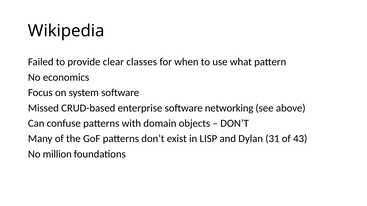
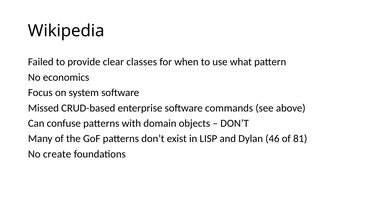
networking: networking -> commands (229, 108)
31: 31 -> 46 (272, 139)
43: 43 -> 81 (300, 139)
million: million -> create (57, 154)
